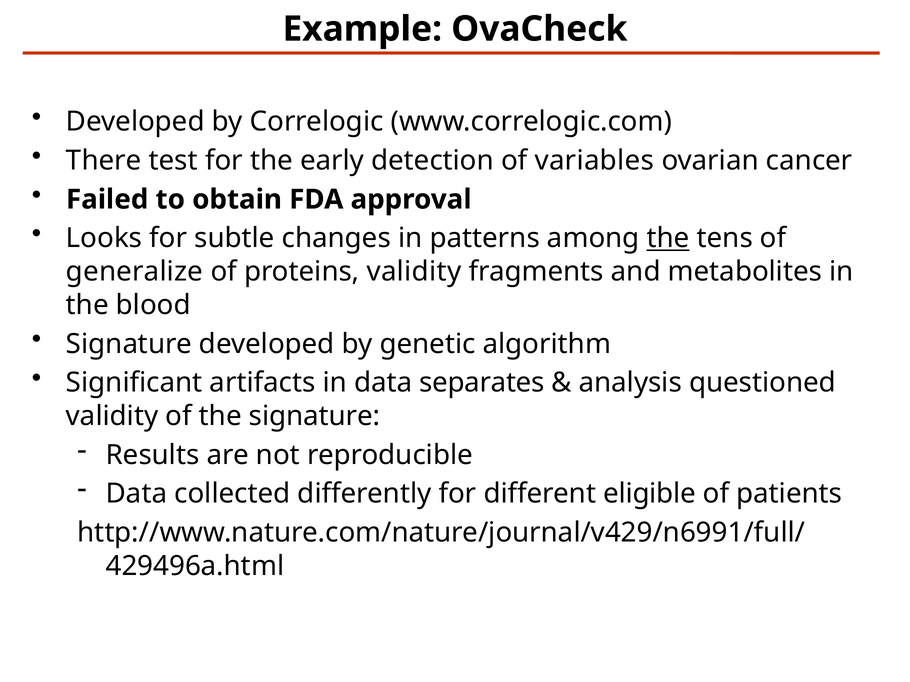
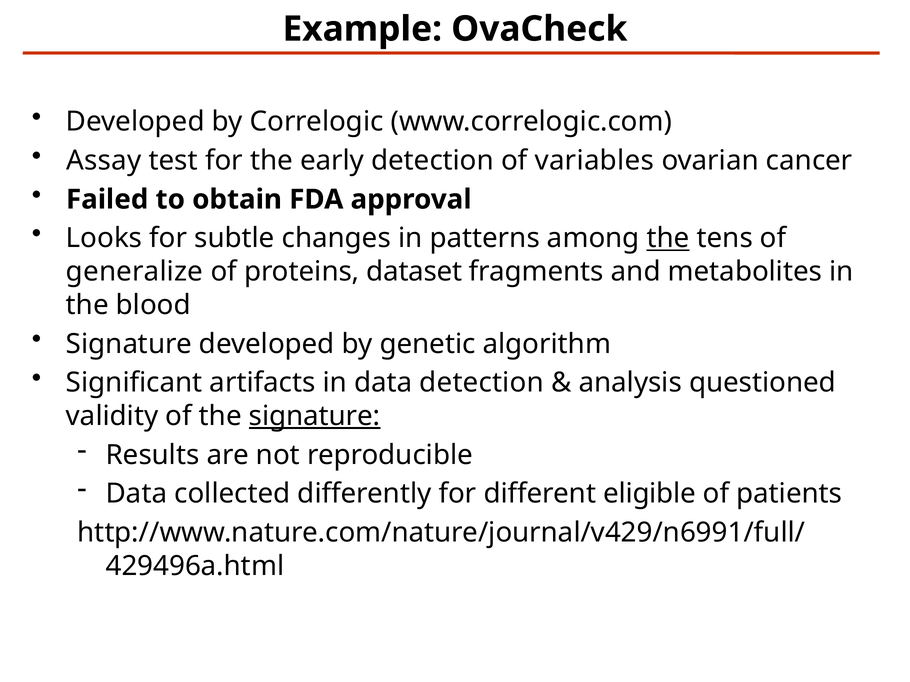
There: There -> Assay (104, 161)
proteins validity: validity -> dataset (414, 272)
data separates: separates -> detection (482, 383)
signature underline: none -> present (315, 416)
